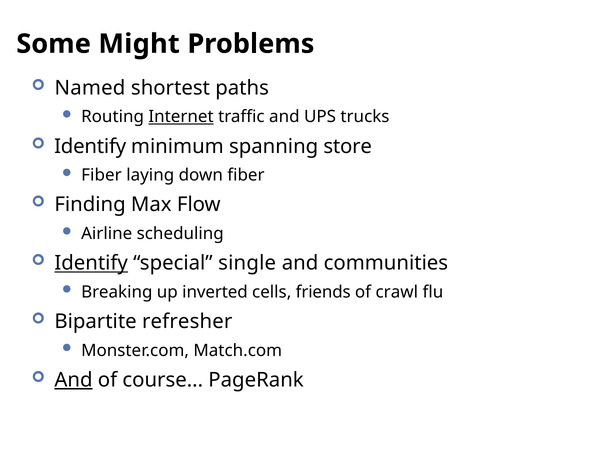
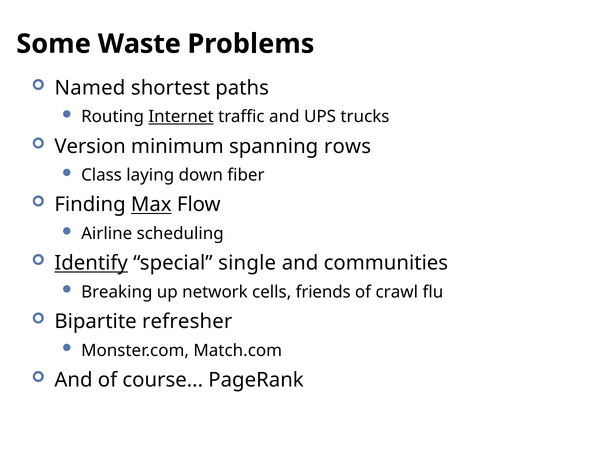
Might: Might -> Waste (139, 44)
Identify: Identify -> Version (90, 146)
store: store -> rows (347, 146)
Fiber: Fiber -> Class (102, 175)
Max underline: none -> present (151, 205)
inverted: inverted -> network (215, 292)
And underline: present -> none (74, 380)
